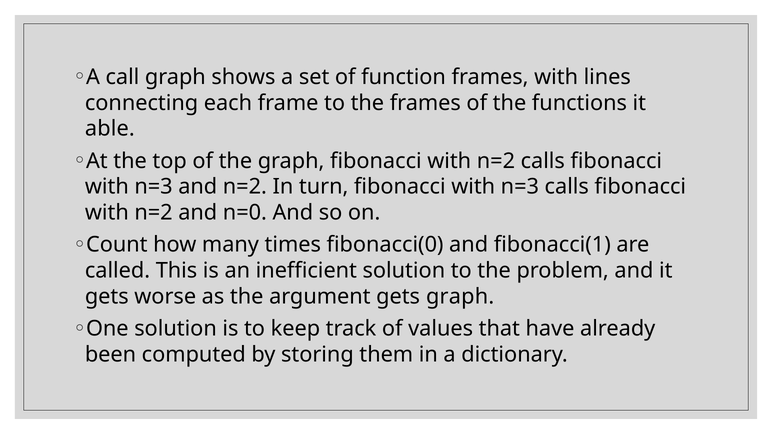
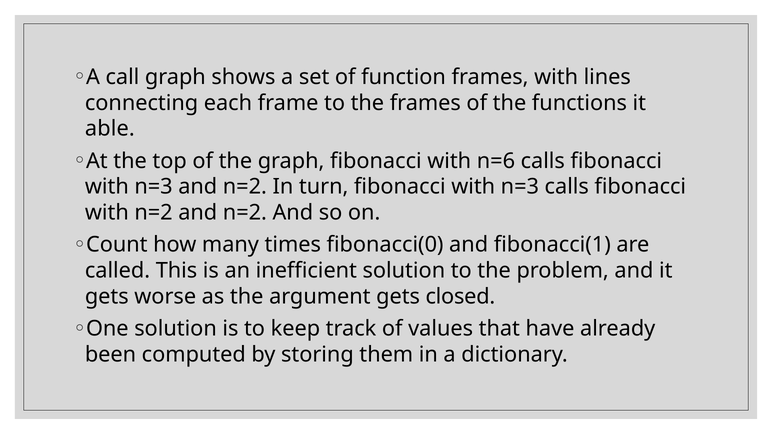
graph fibonacci with n=2: n=2 -> n=6 (496, 161)
n=2 and n=0: n=0 -> n=2 (245, 213)
gets graph: graph -> closed (460, 297)
